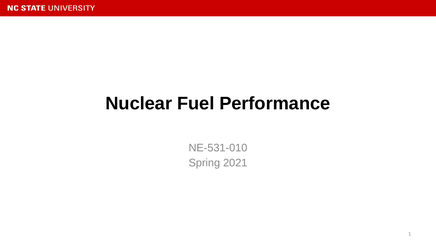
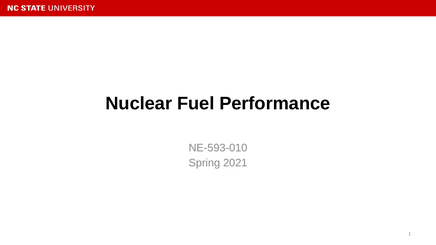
NE-531-010: NE-531-010 -> NE-593-010 (218, 148)
